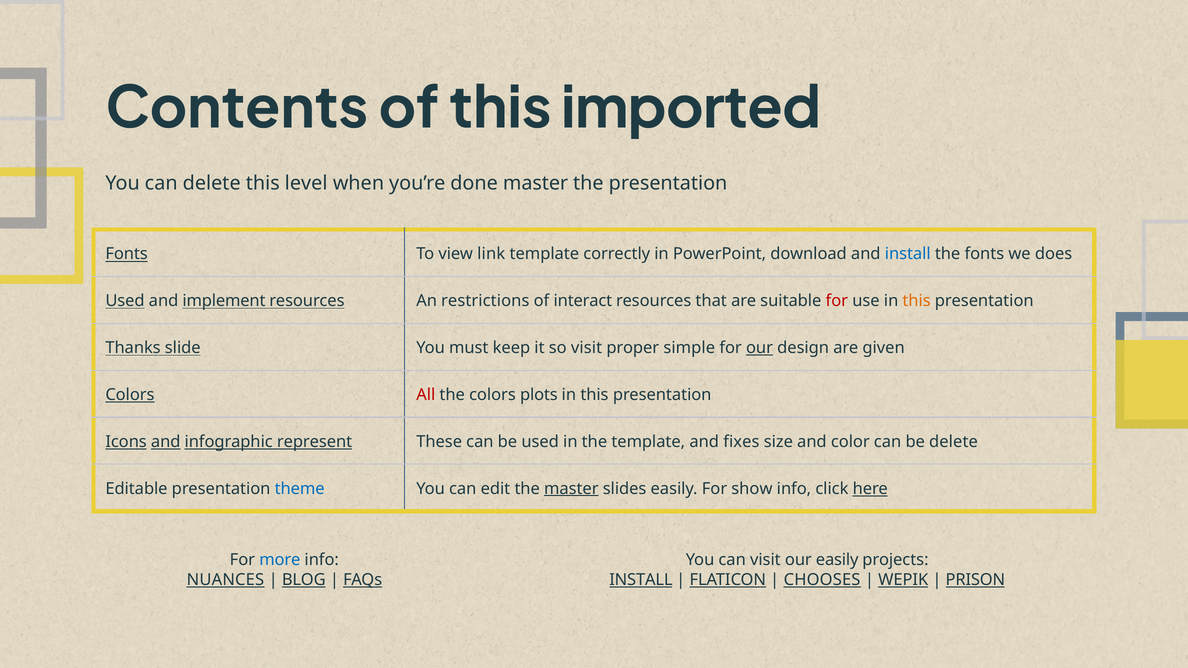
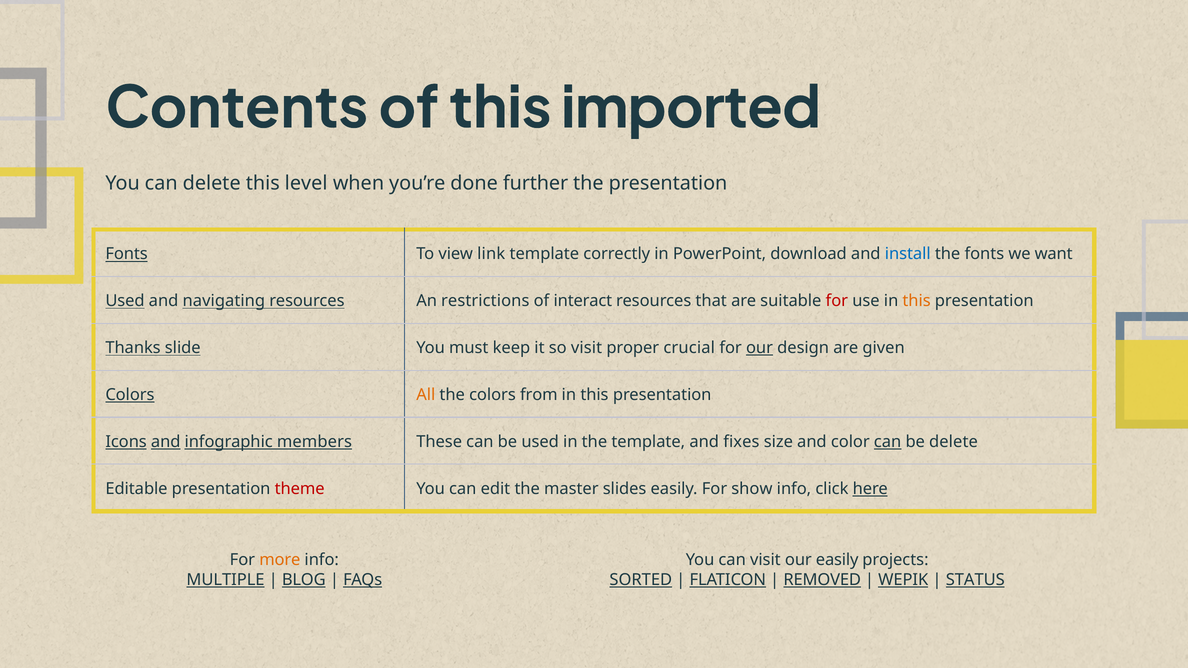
done master: master -> further (536, 183)
does: does -> want (1054, 254)
implement: implement -> navigating (224, 301)
simple: simple -> crucial (689, 348)
All colour: red -> orange (426, 395)
plots: plots -> from (539, 395)
represent: represent -> members (314, 442)
can underline: none -> present (888, 442)
theme colour: blue -> red (300, 489)
master underline: present -> none (571, 489)
more colour: blue -> orange (280, 560)
NUANCES: NUANCES -> MULTIPLE (226, 580)
INSTALL: INSTALL -> SORTED (641, 580)
CHOOSES: CHOOSES -> REMOVED (822, 580)
PRISON: PRISON -> STATUS (975, 580)
